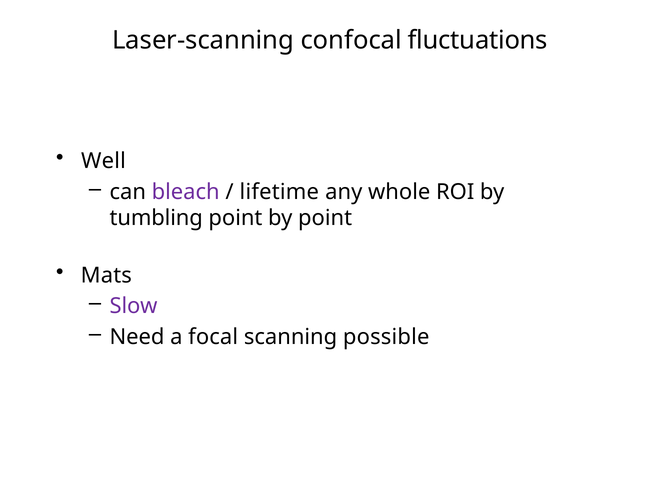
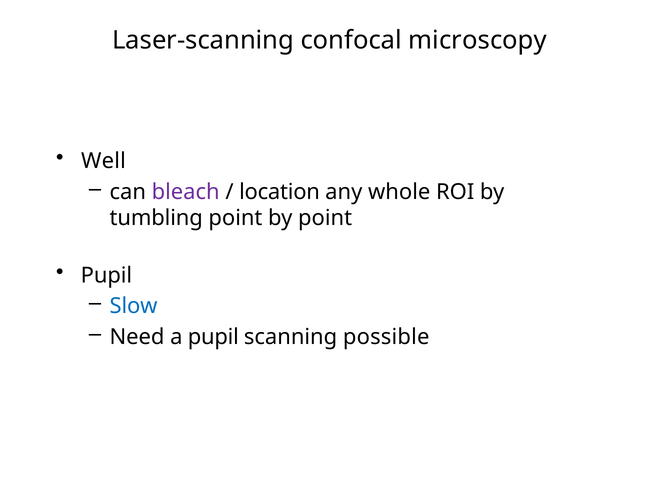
fluctuations: fluctuations -> microscopy (478, 40)
lifetime: lifetime -> location (280, 192)
Mats: Mats -> Pupil (106, 275)
Slow colour: purple -> blue (134, 306)
a focal: focal -> pupil (213, 336)
